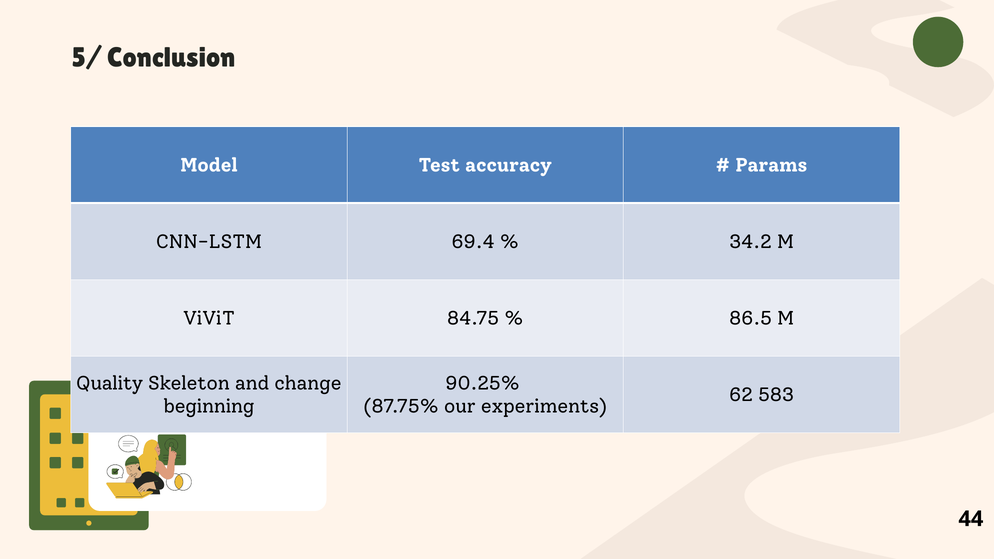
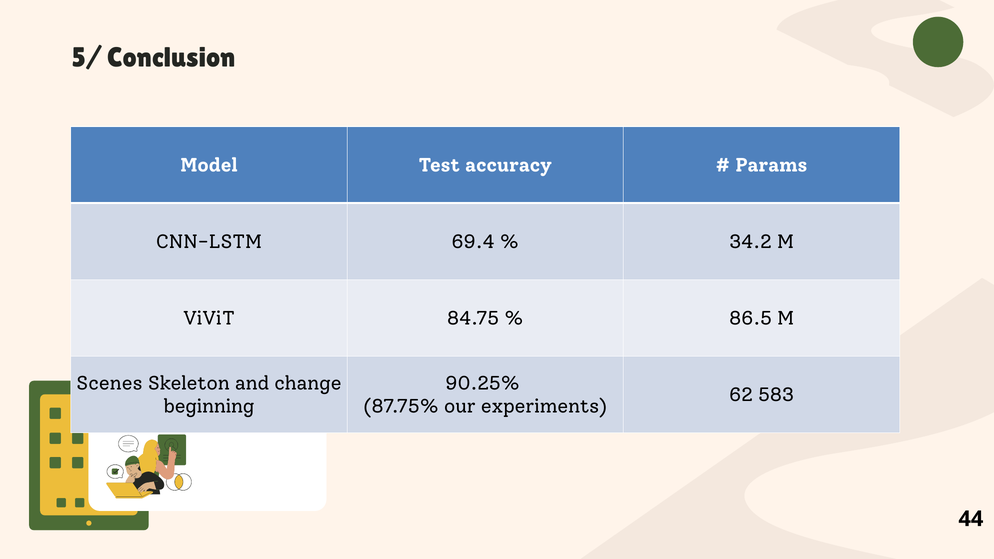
Quality: Quality -> Scenes (109, 383)
